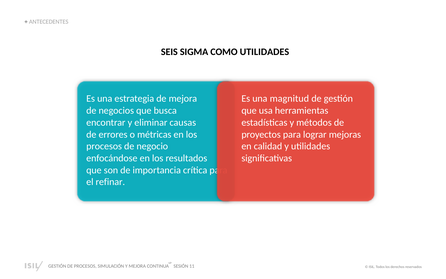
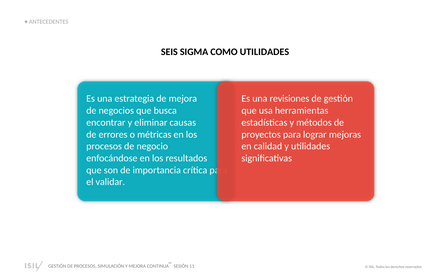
magnitud: magnitud -> revisiones (289, 99)
refinar: refinar -> validar (110, 182)
